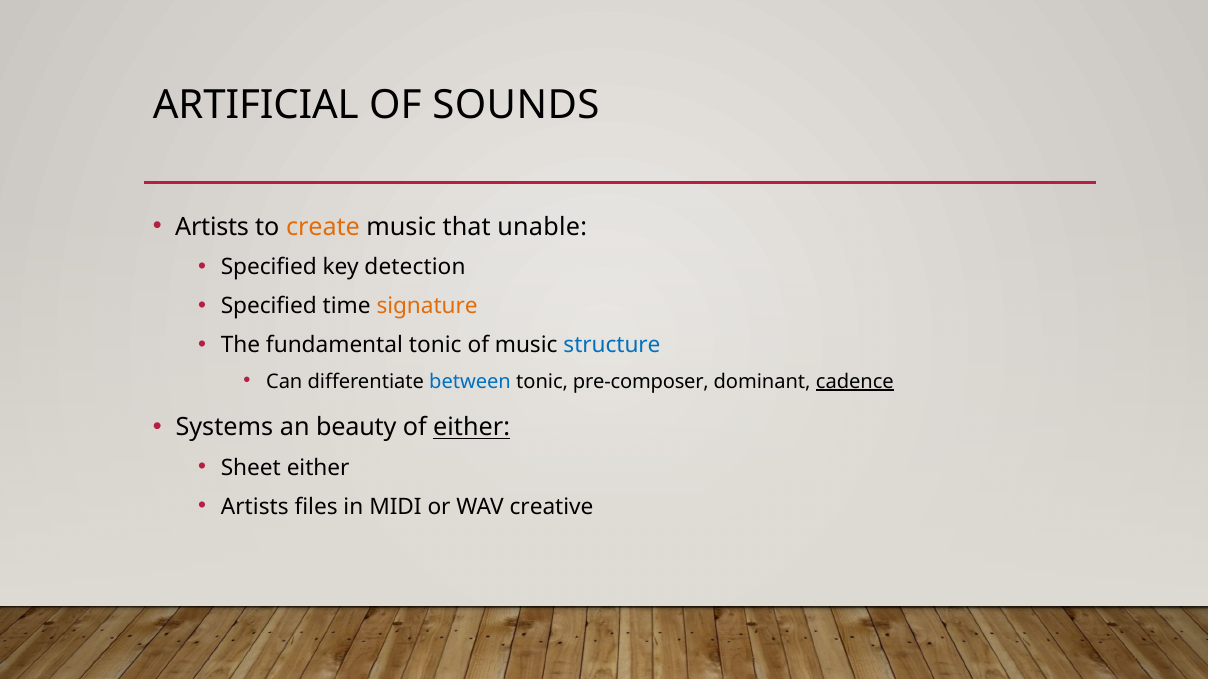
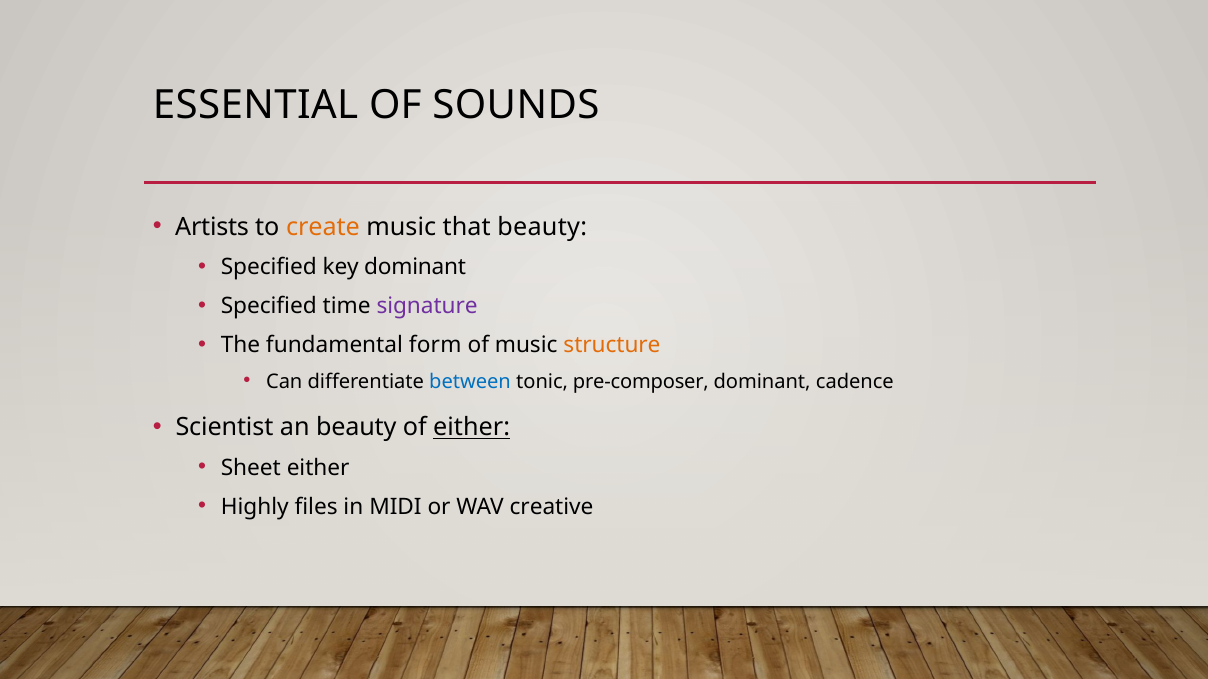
ARTIFICIAL: ARTIFICIAL -> ESSENTIAL (256, 106)
that unable: unable -> beauty (542, 227)
key detection: detection -> dominant (415, 267)
signature colour: orange -> purple (427, 306)
fundamental tonic: tonic -> form (435, 345)
structure colour: blue -> orange (612, 345)
cadence underline: present -> none (855, 382)
Systems: Systems -> Scientist (224, 428)
Artists: Artists -> Highly (255, 507)
